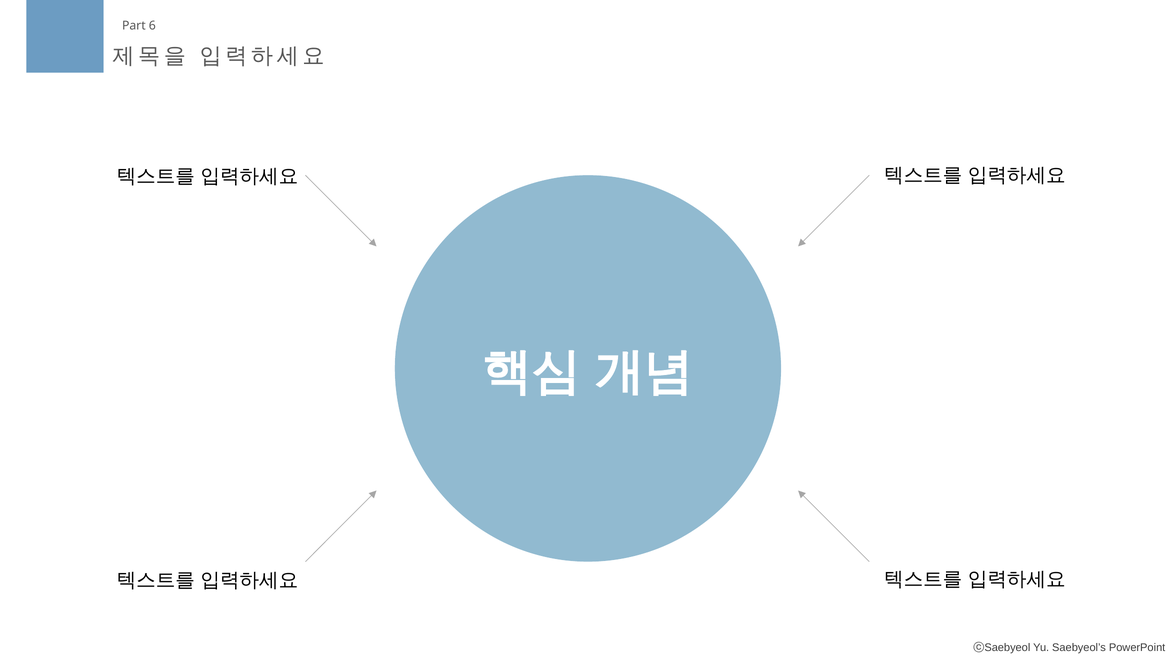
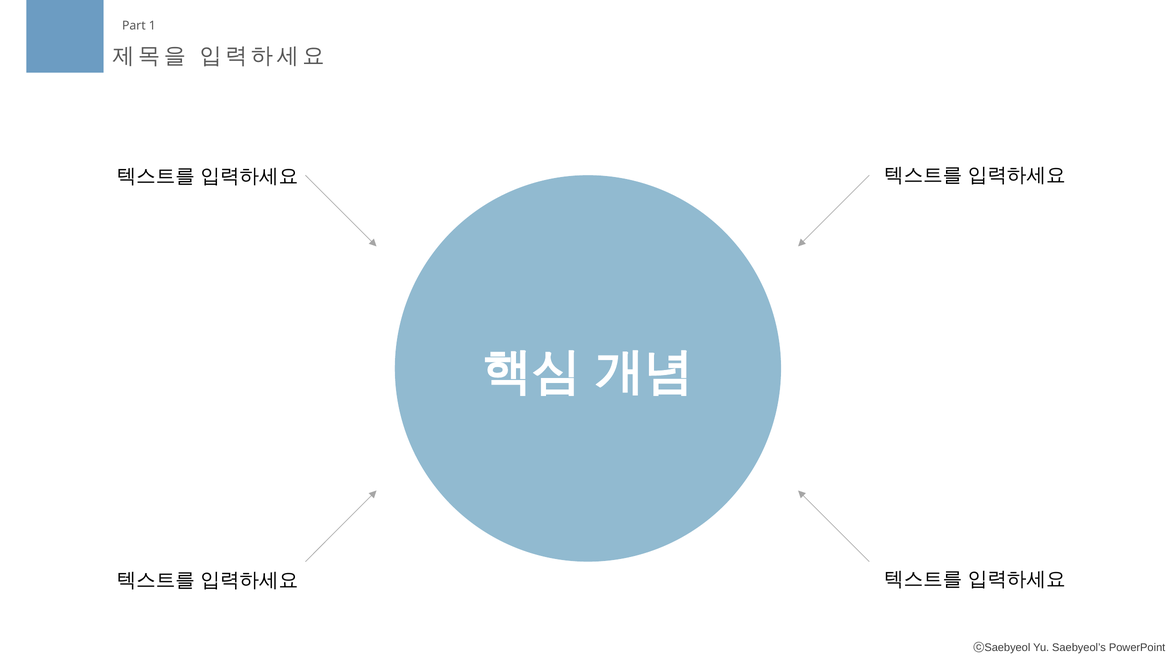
6: 6 -> 1 (152, 26)
